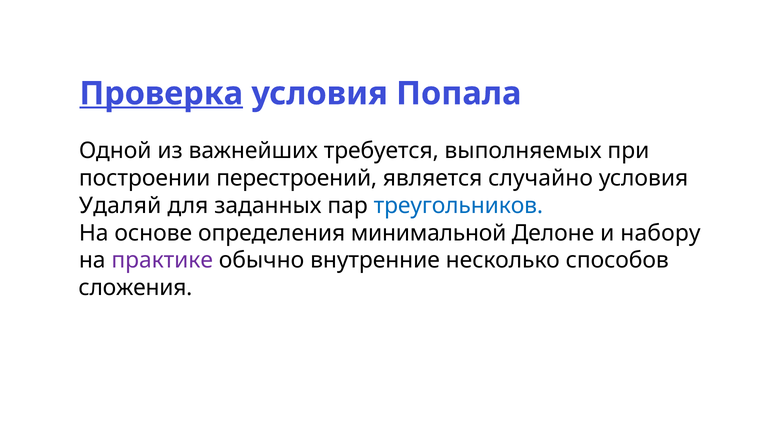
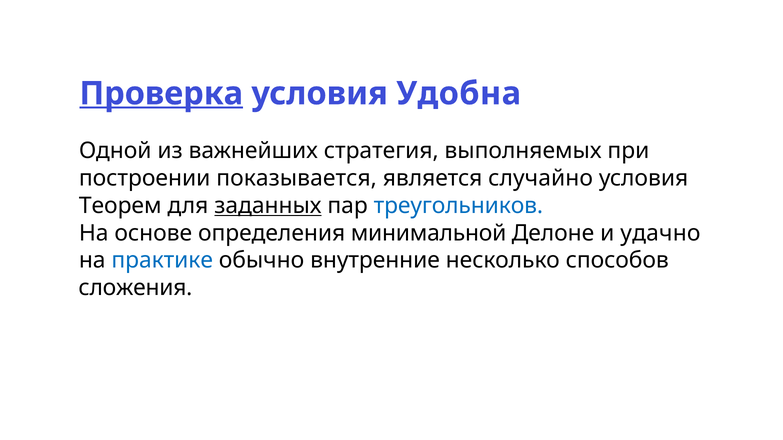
Попала: Попала -> Удобна (459, 94)
требуется: требуется -> стратегия (381, 151)
перестроений: перестроений -> показывается (297, 178)
Удаляй: Удаляй -> Теорем (120, 206)
заданных underline: none -> present (268, 206)
набору: набору -> удачно (660, 233)
практике colour: purple -> blue (162, 261)
